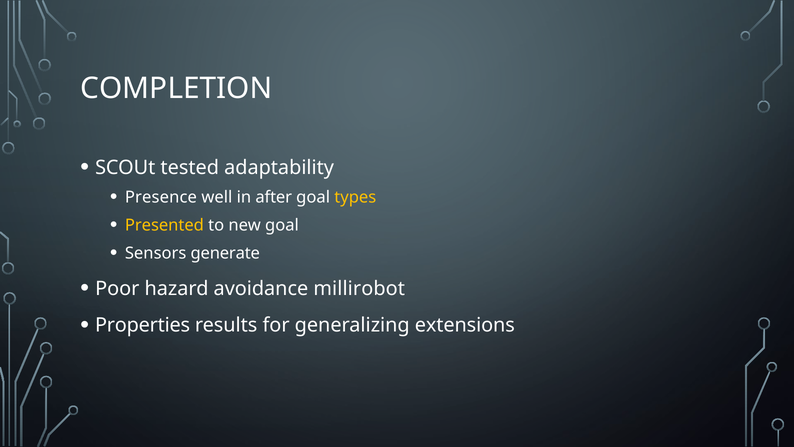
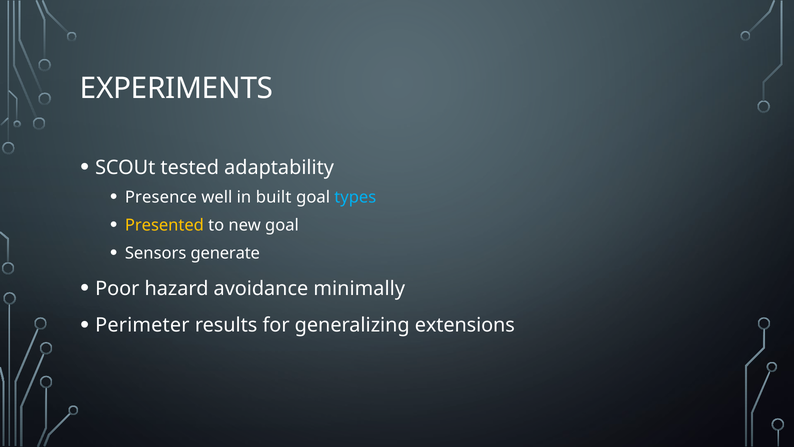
COMPLETION: COMPLETION -> EXPERIMENTS (177, 88)
after: after -> built (274, 197)
types colour: yellow -> light blue (355, 197)
millirobot: millirobot -> minimally (359, 288)
Properties: Properties -> Perimeter (142, 325)
